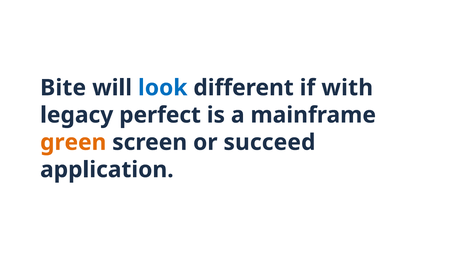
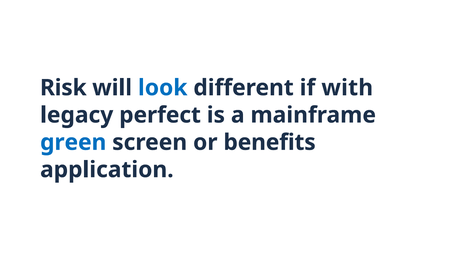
Bite: Bite -> Risk (63, 88)
green colour: orange -> blue (73, 143)
succeed: succeed -> benefits (270, 143)
